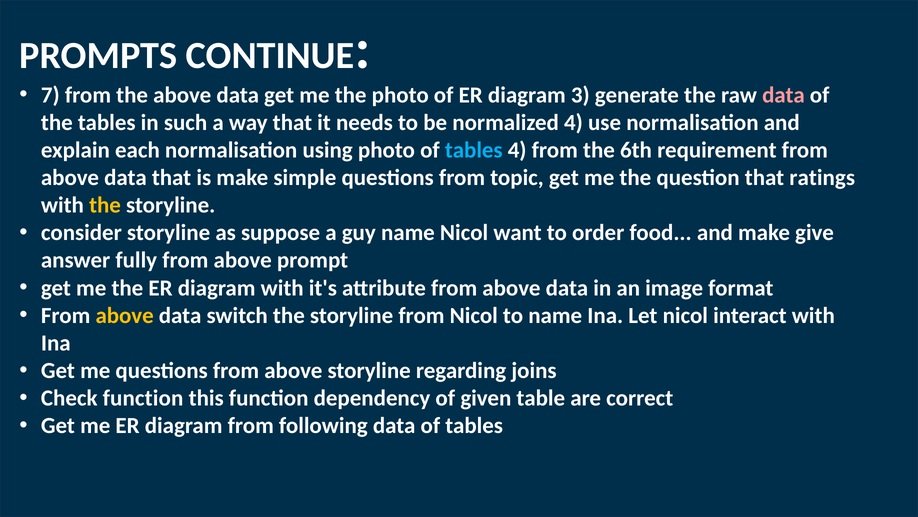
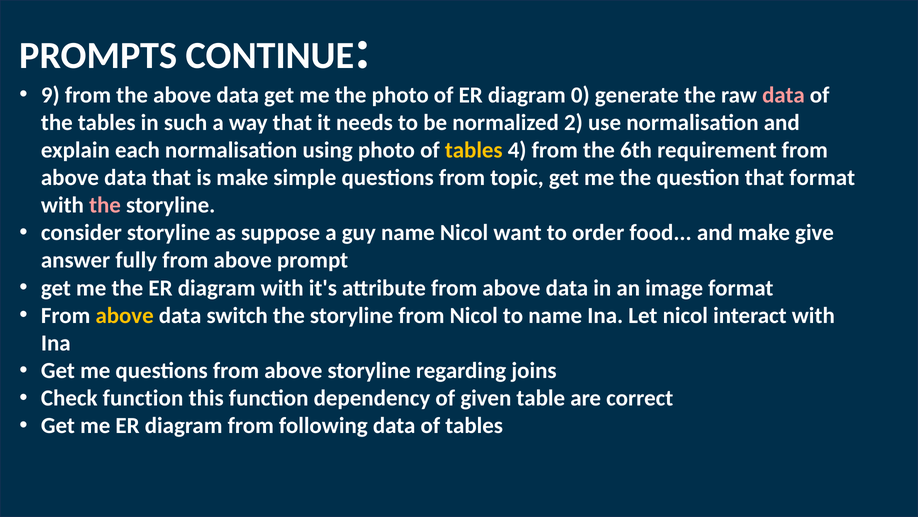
7: 7 -> 9 (50, 95)
3: 3 -> 0 (580, 95)
normalized 4: 4 -> 2 (573, 122)
tables colour: light blue -> yellow (474, 150)
that ratings: ratings -> format (822, 177)
the colour: yellow -> pink (105, 205)
